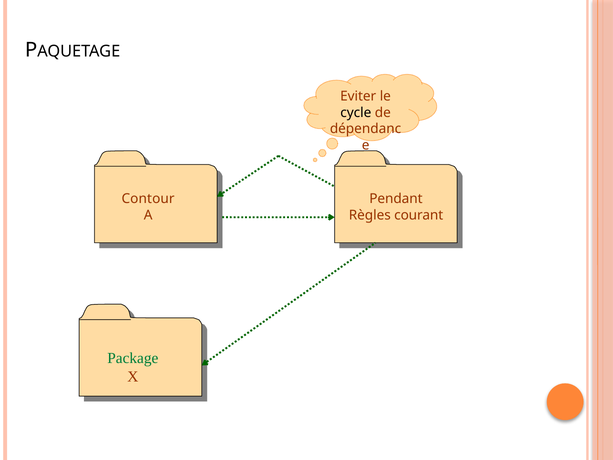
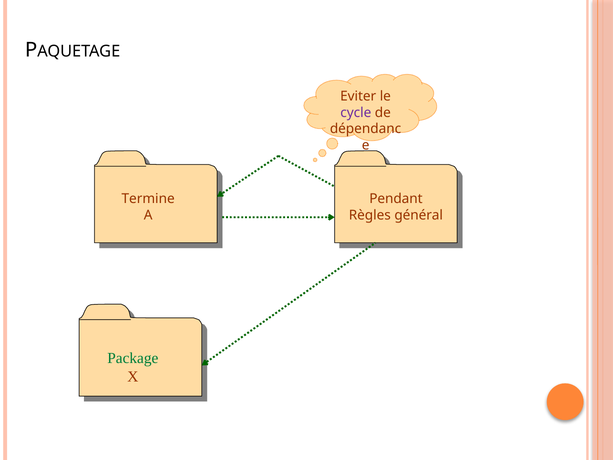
cycle colour: black -> purple (356, 113)
Contour: Contour -> Termine (148, 199)
courant: courant -> général (419, 215)
